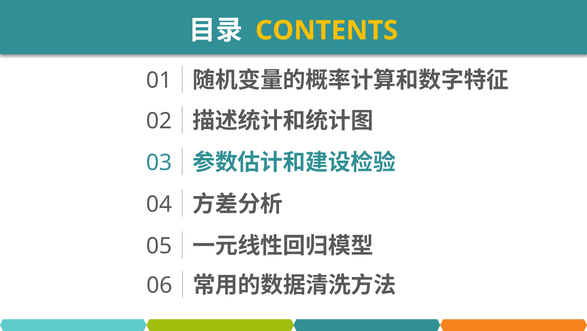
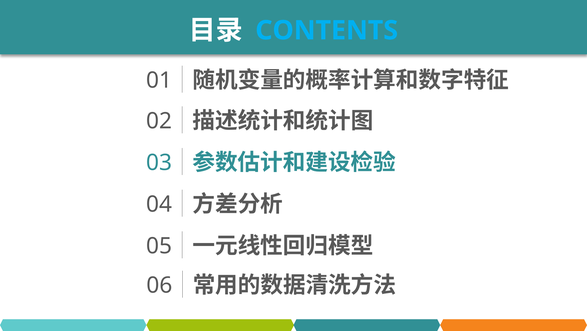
CONTENTS colour: yellow -> light blue (327, 30)
